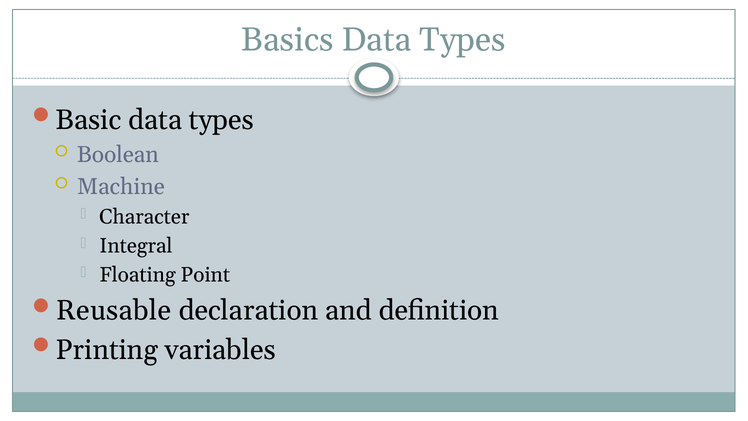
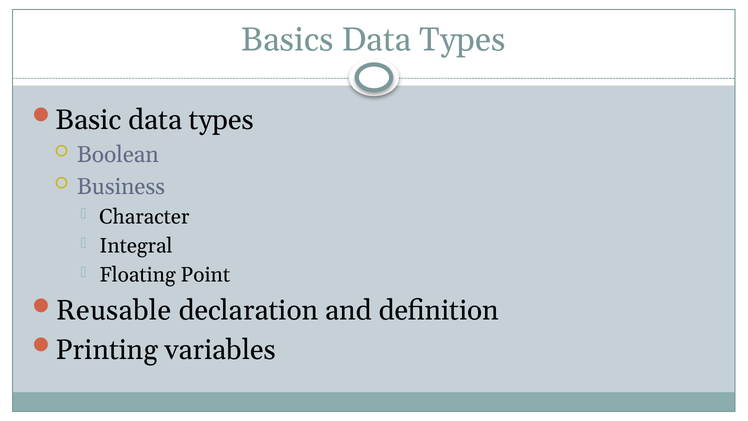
Machine: Machine -> Business (121, 186)
